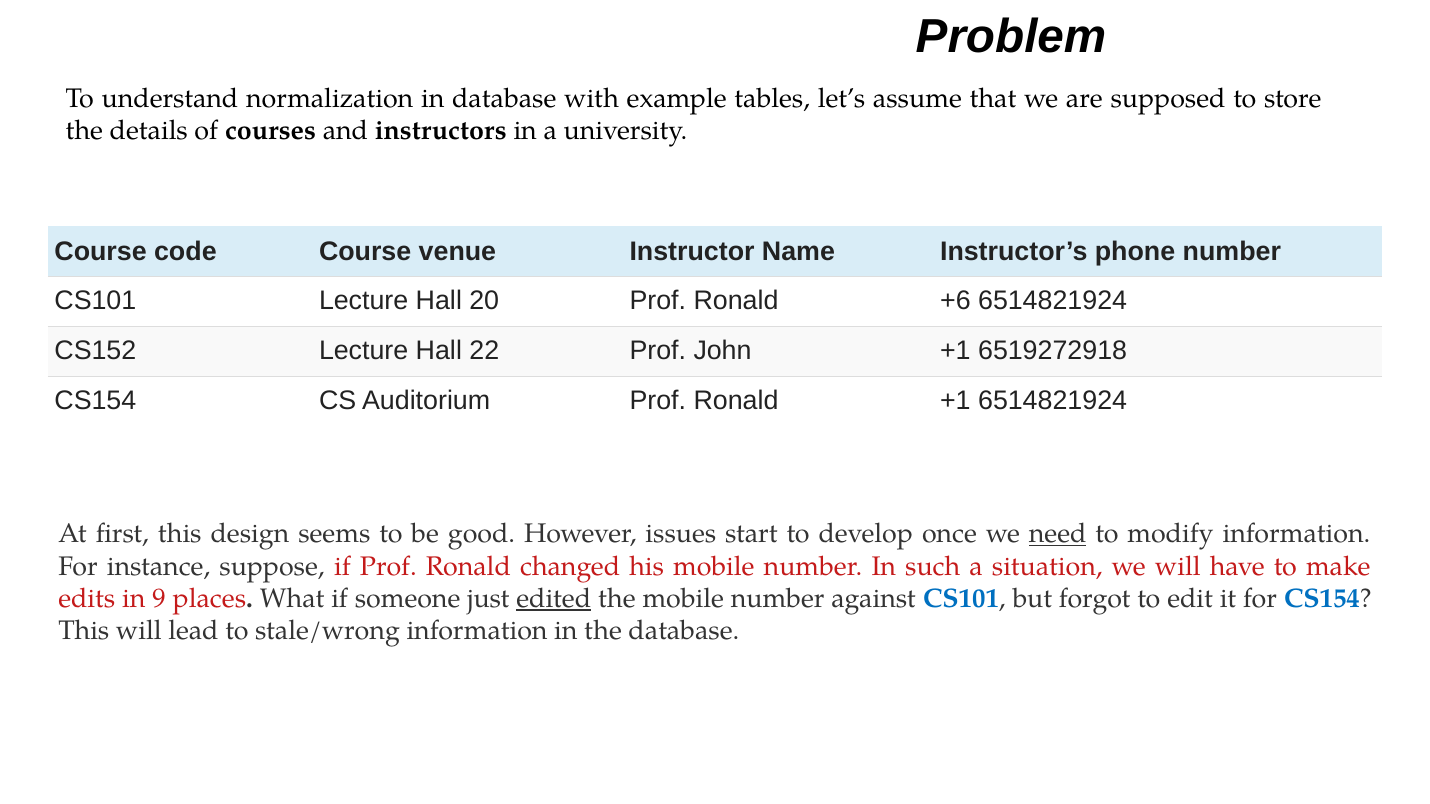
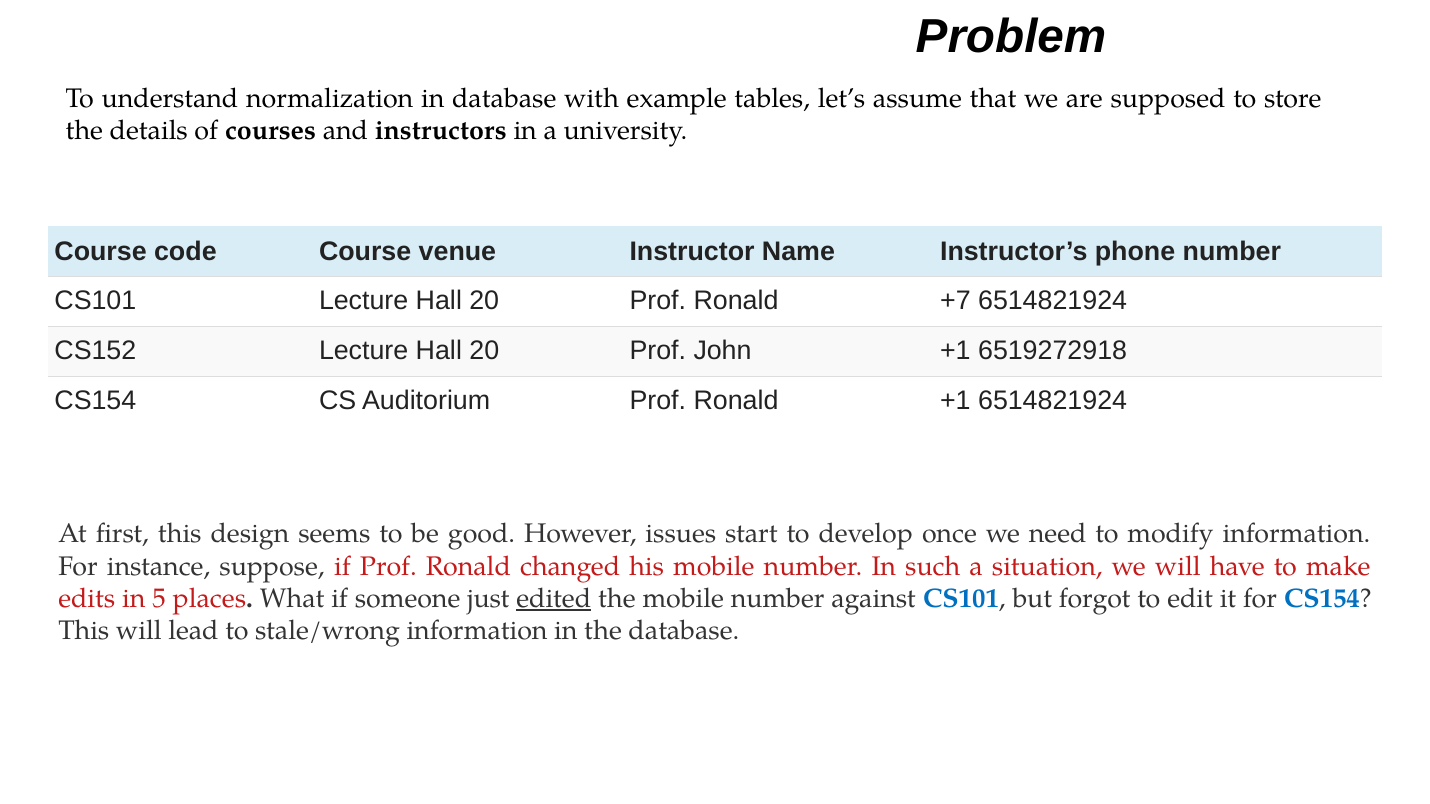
+6: +6 -> +7 (955, 301)
CS152 Lecture Hall 22: 22 -> 20 (484, 351)
need underline: present -> none (1058, 534)
9: 9 -> 5 (159, 599)
